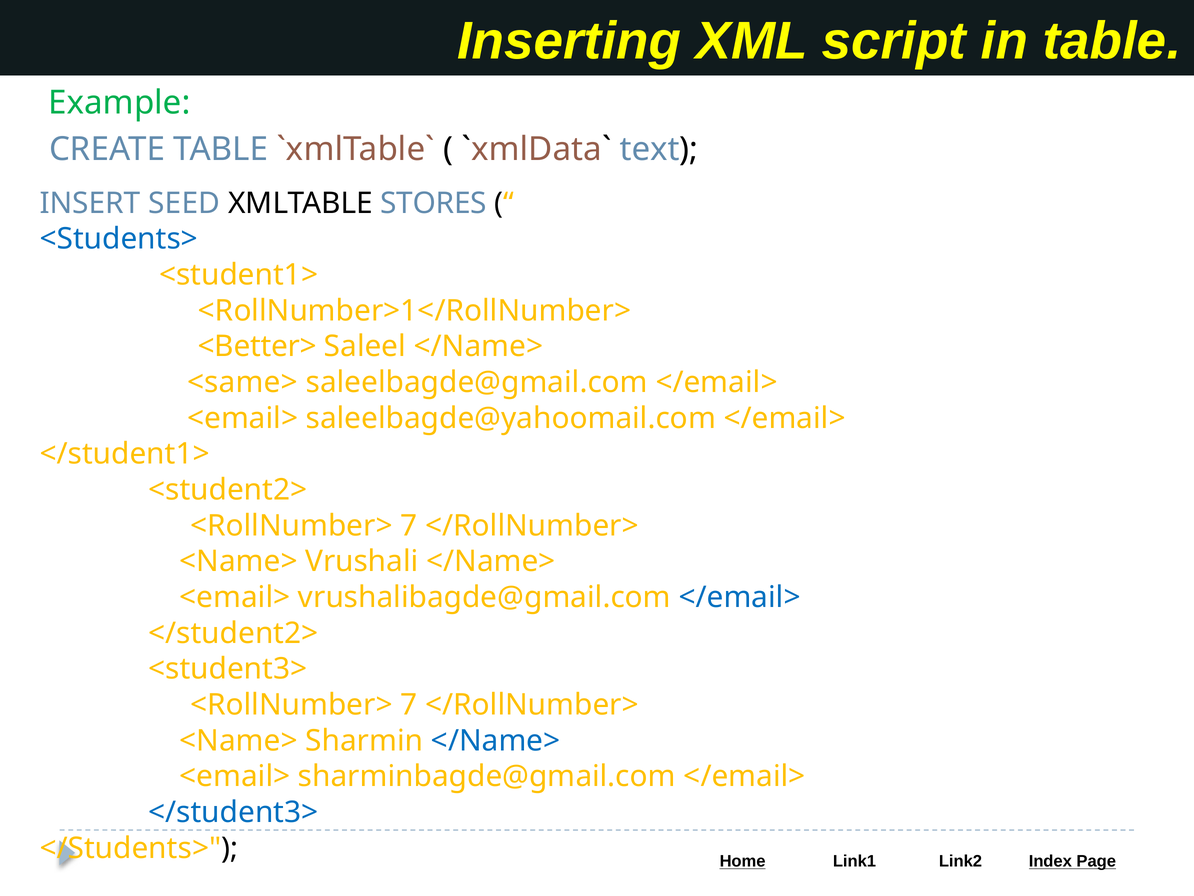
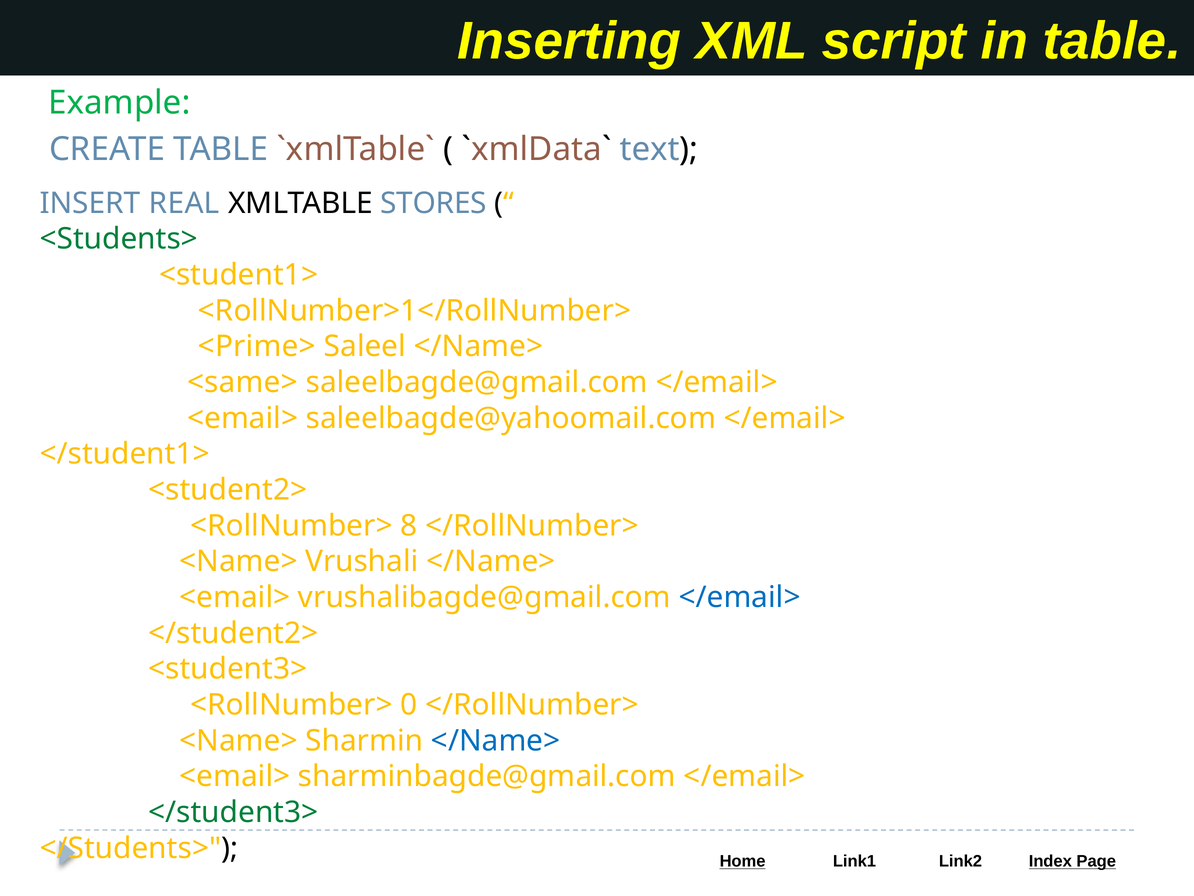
SEED: SEED -> REAL (184, 203)
<Students> colour: blue -> green (119, 239)
<Better>: <Better> -> <Prime> (257, 346)
7: 7 -> 8 (409, 525)
7: 7 -> 0 (409, 705)
</student3> colour: blue -> green (233, 812)
